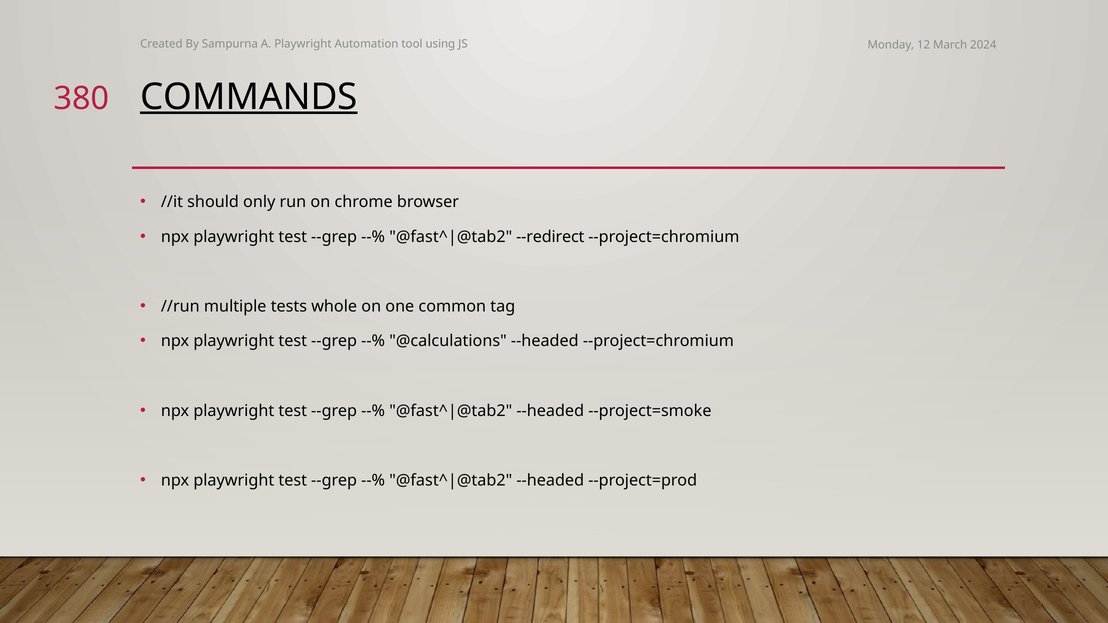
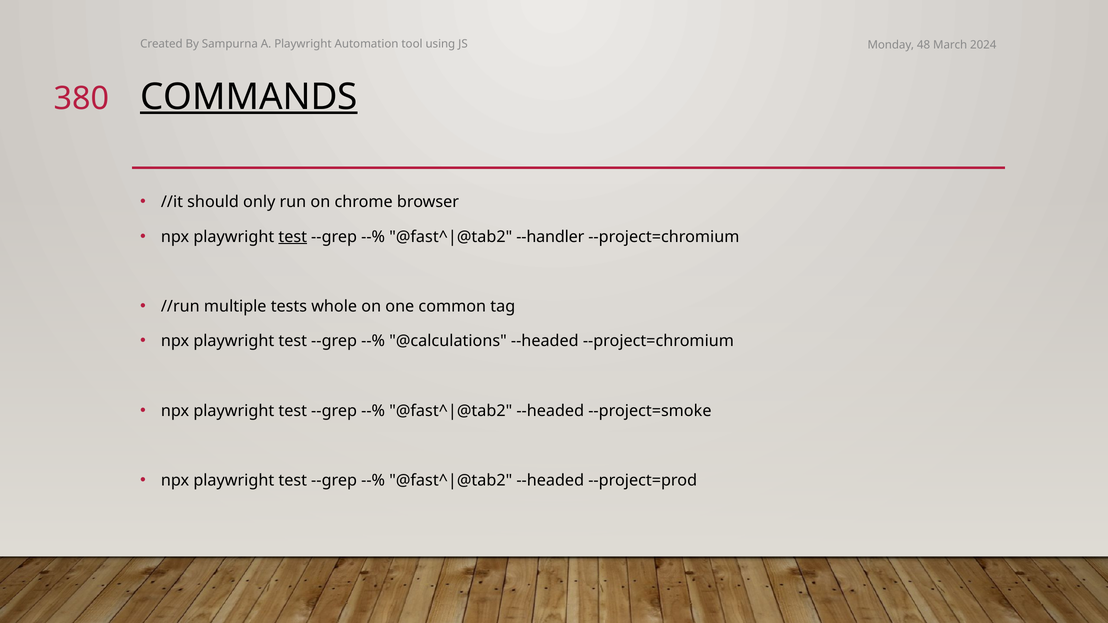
12: 12 -> 48 (924, 45)
test underline: none -> present (293, 237)
--redirect: --redirect -> --handler (550, 237)
